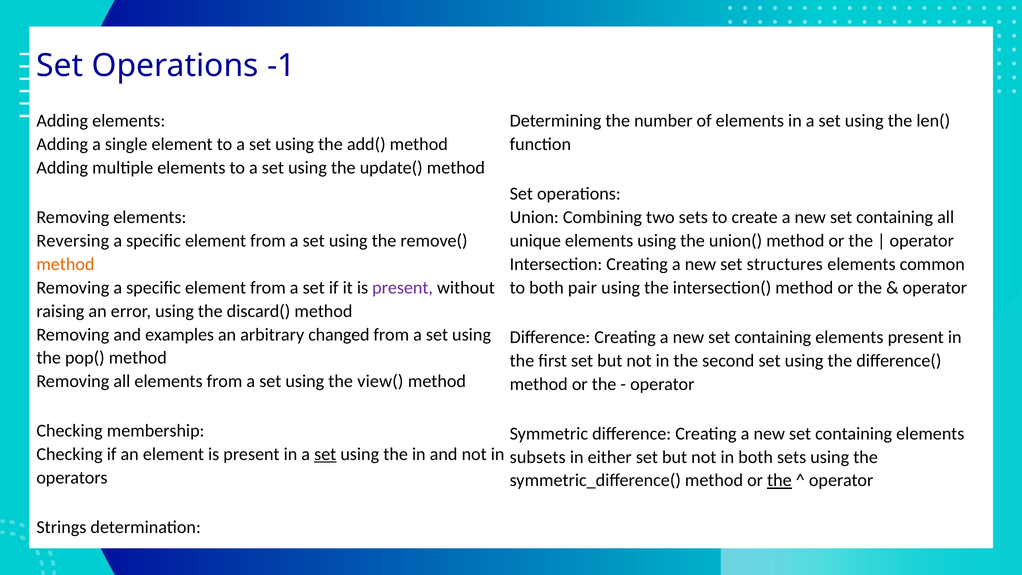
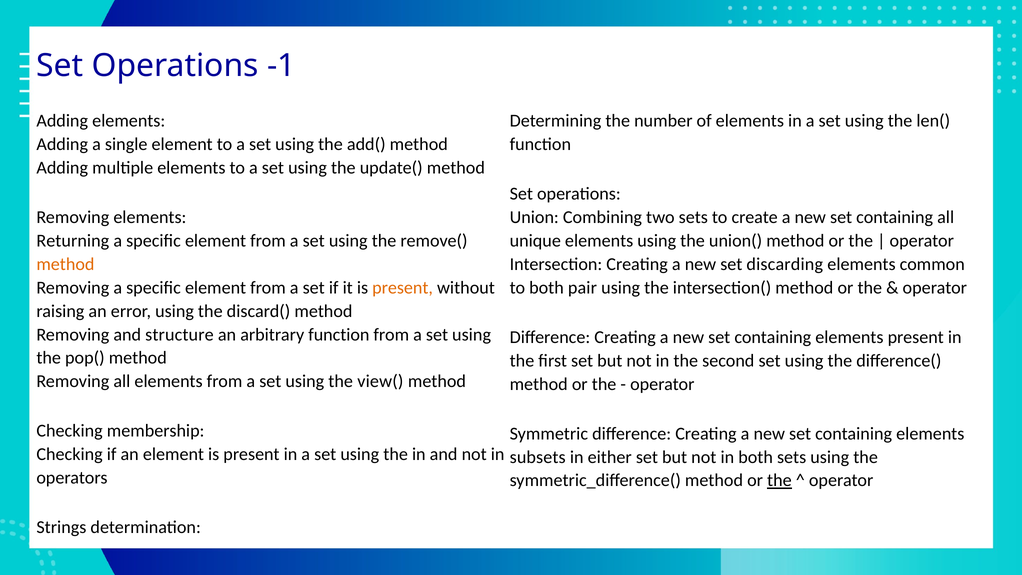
Reversing: Reversing -> Returning (73, 241)
structures: structures -> discarding (785, 264)
present colour: purple -> orange (403, 288)
examples: examples -> structure (179, 334)
arbitrary changed: changed -> function (339, 334)
set underline: present -> none (325, 454)
